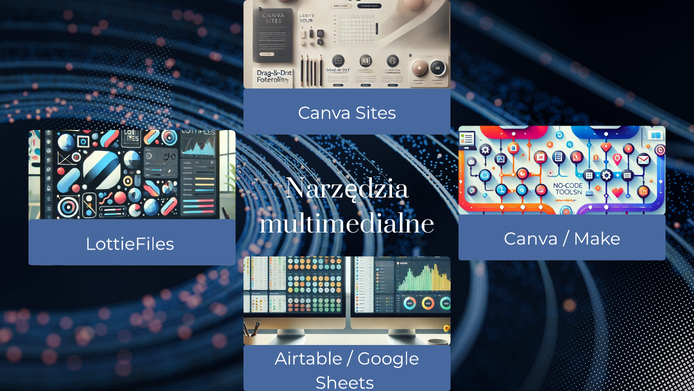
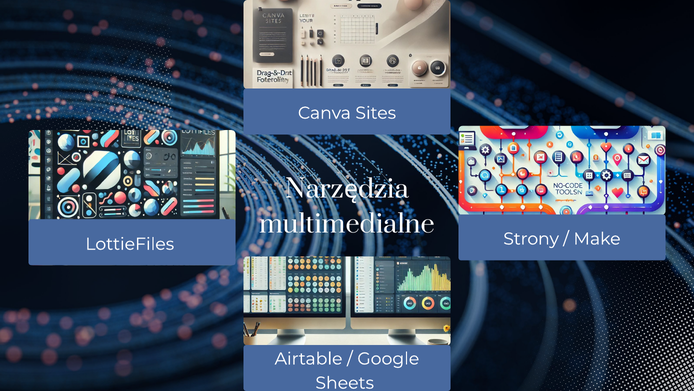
Canva: Canva -> Strony (531, 239)
